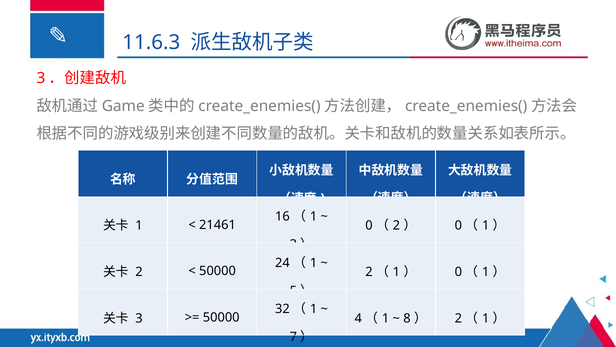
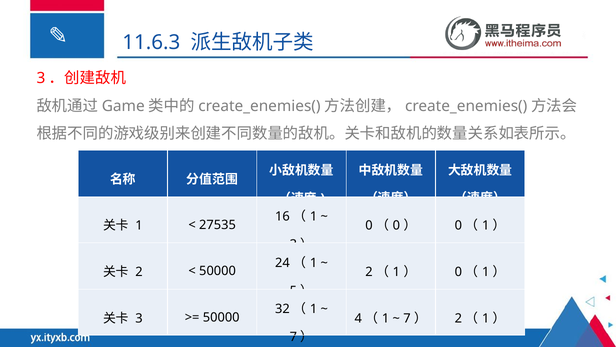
21461: 21461 -> 27535 (218, 225)
2: 2 -> 0 (396, 225)
8: 8 -> 7 (407, 318)
